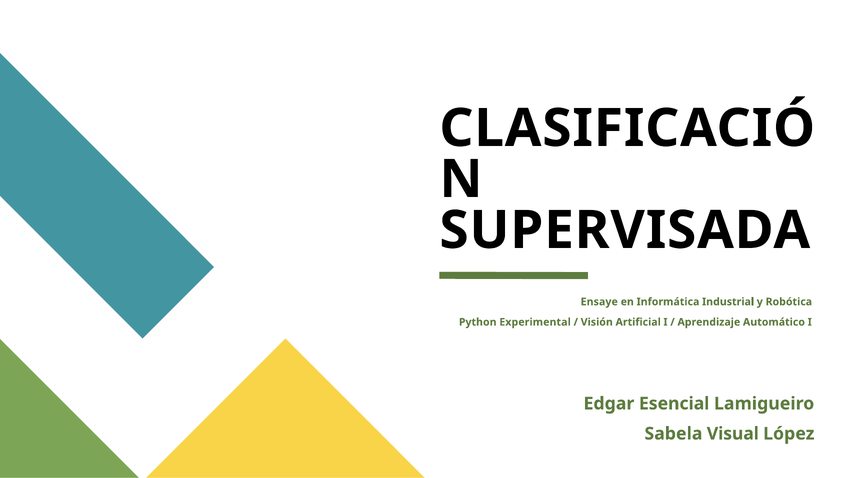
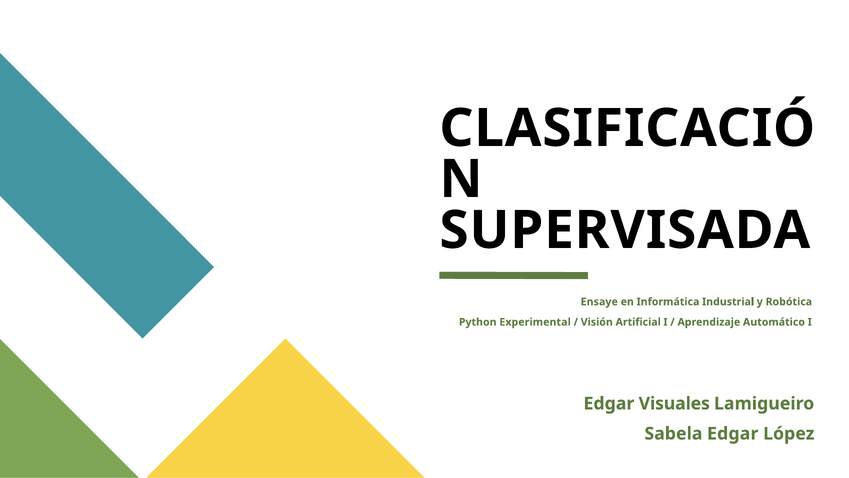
Esencial: Esencial -> Visuales (674, 403)
Sabela Visual: Visual -> Edgar (733, 433)
